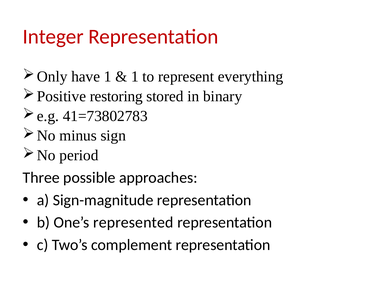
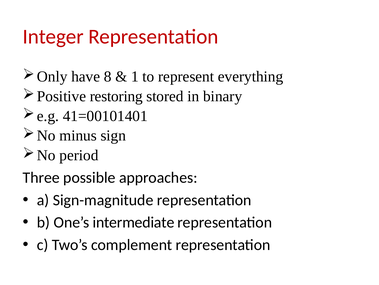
have 1: 1 -> 8 (108, 76)
41=73802783: 41=73802783 -> 41=00101401 (105, 116)
represented: represented -> intermediate (133, 222)
